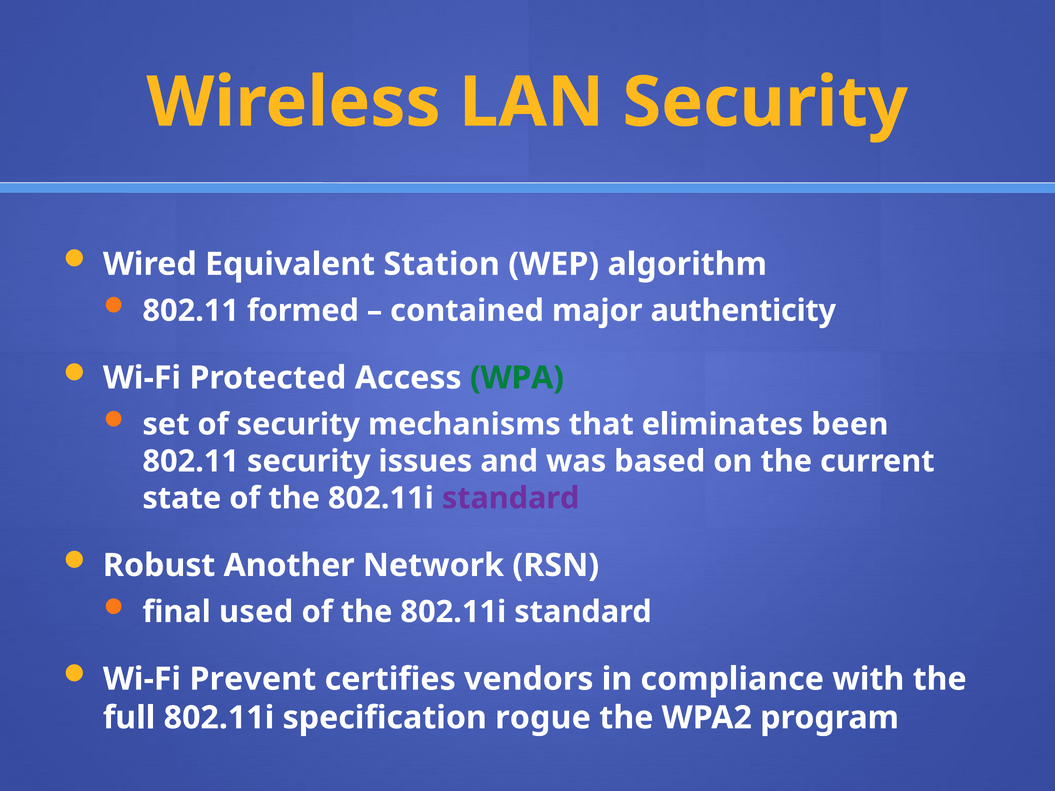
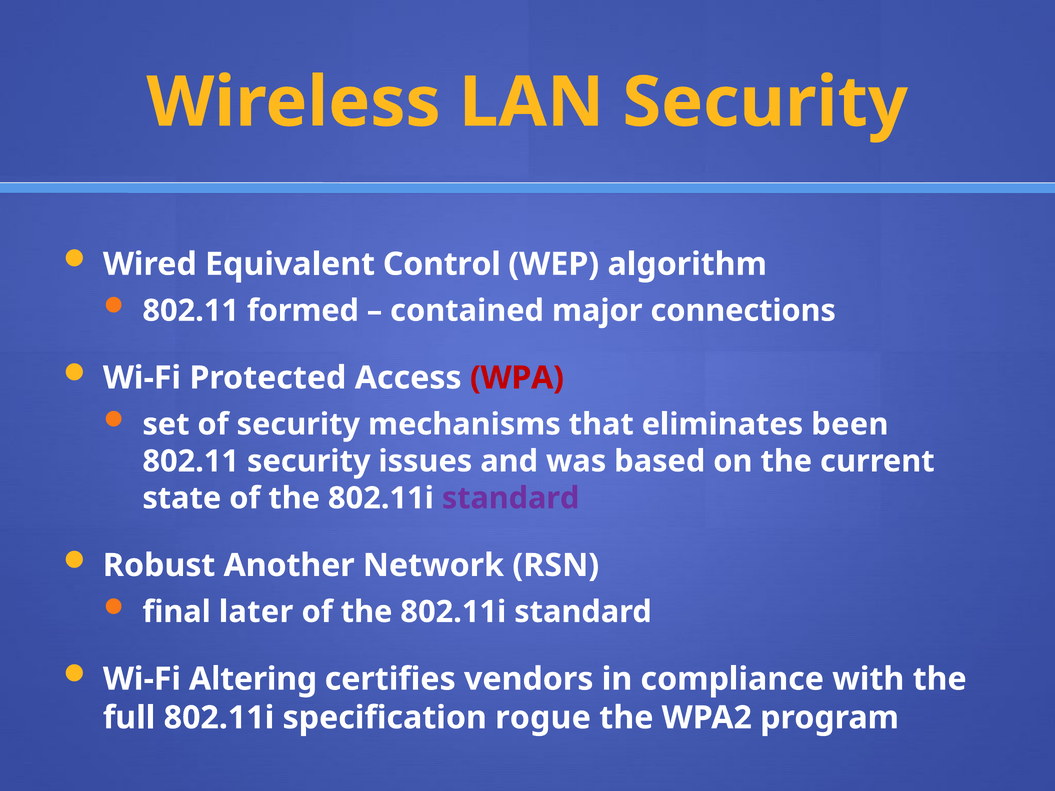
Station: Station -> Control (442, 264)
authenticity: authenticity -> connections (743, 311)
WPA colour: green -> red (517, 378)
used: used -> later (256, 612)
Prevent: Prevent -> Altering (253, 679)
